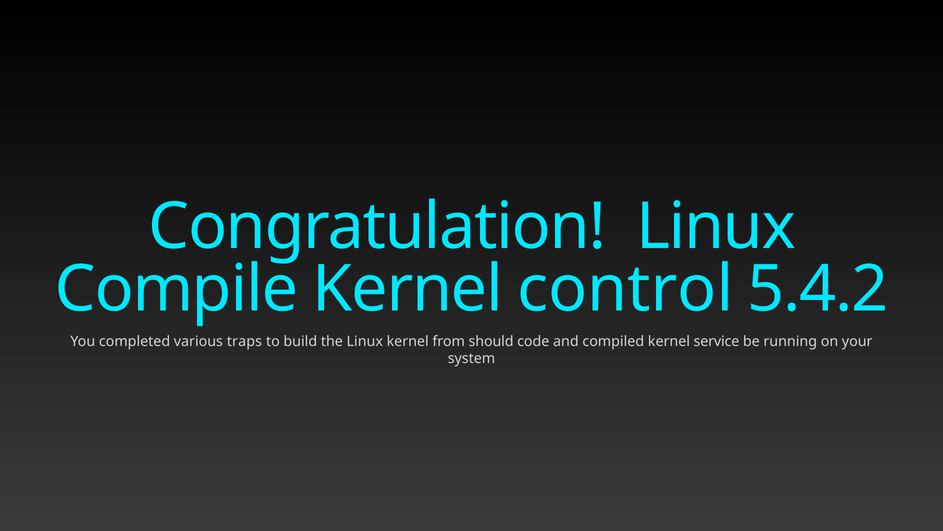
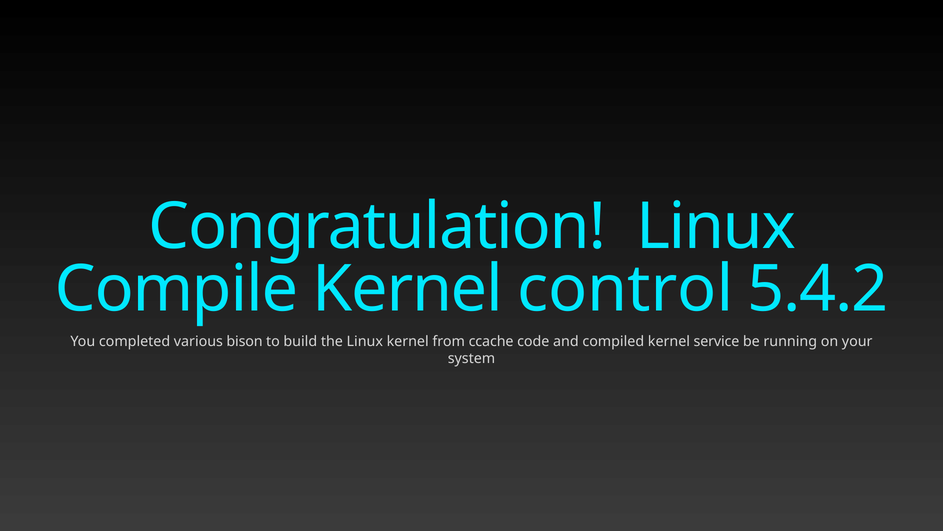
traps: traps -> bison (245, 341)
should: should -> ccache (491, 341)
